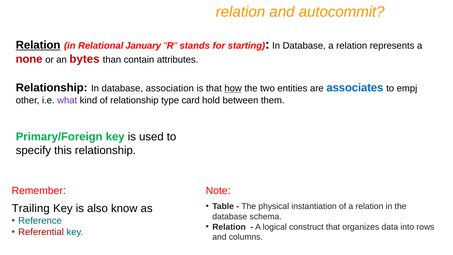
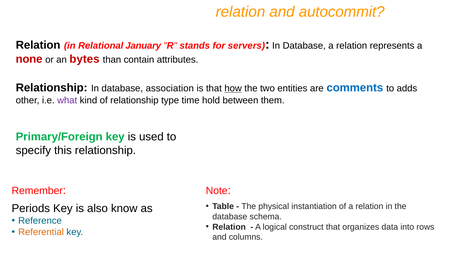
Relation underline: present -> none (38, 45)
starting: starting -> servers (246, 46)
associates: associates -> comments (355, 88)
empj: empj -> adds (407, 88)
card: card -> time (191, 100)
Trailing: Trailing -> Periods (31, 208)
Referential colour: red -> orange (41, 232)
